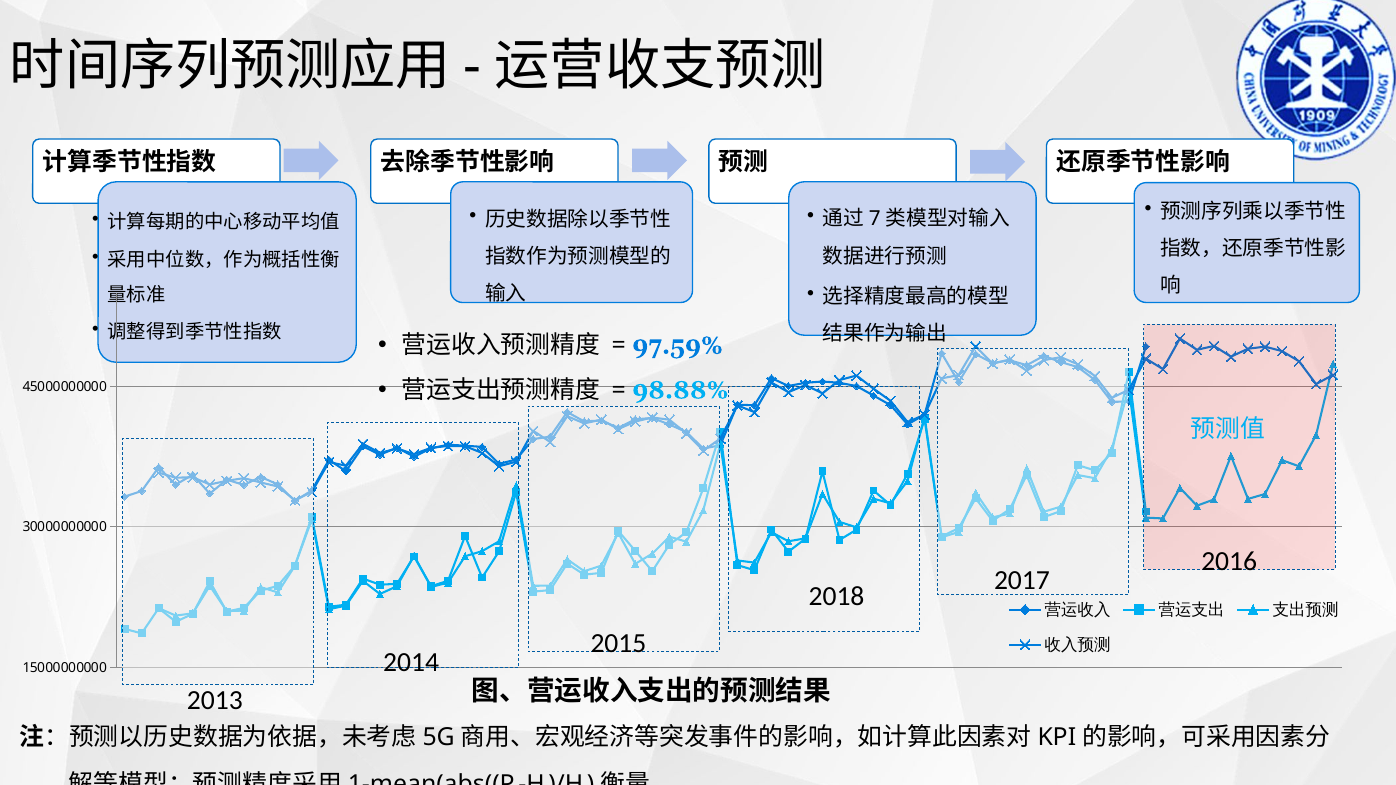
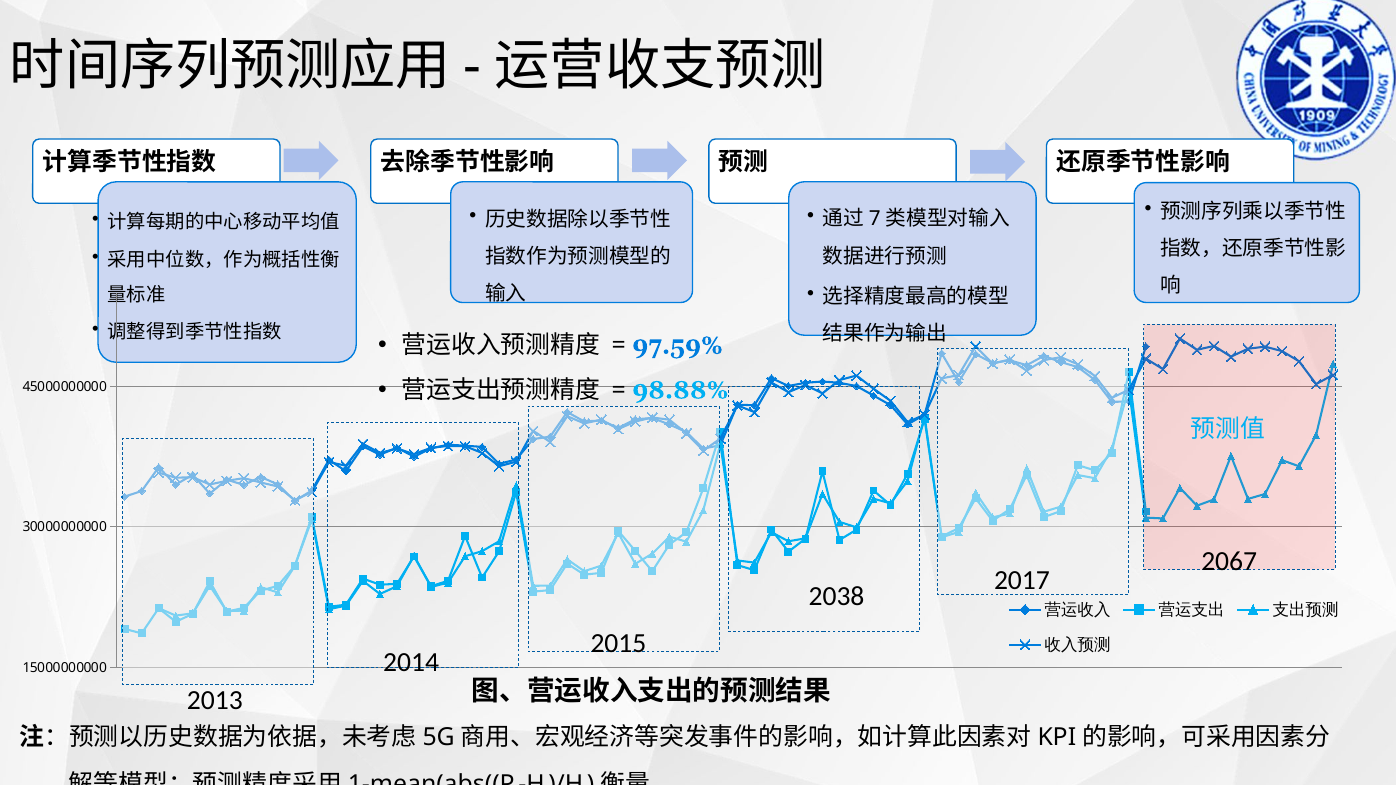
2016: 2016 -> 2067 (1229, 562)
2018: 2018 -> 2038 (837, 597)
